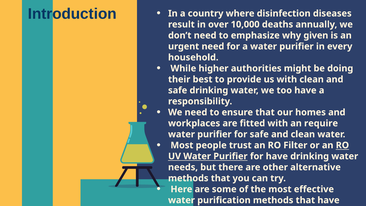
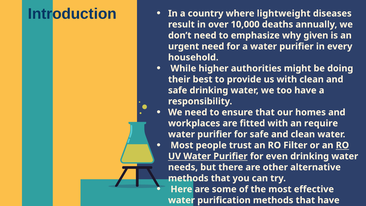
disinfection: disinfection -> lightweight (284, 13)
for have: have -> even (277, 156)
